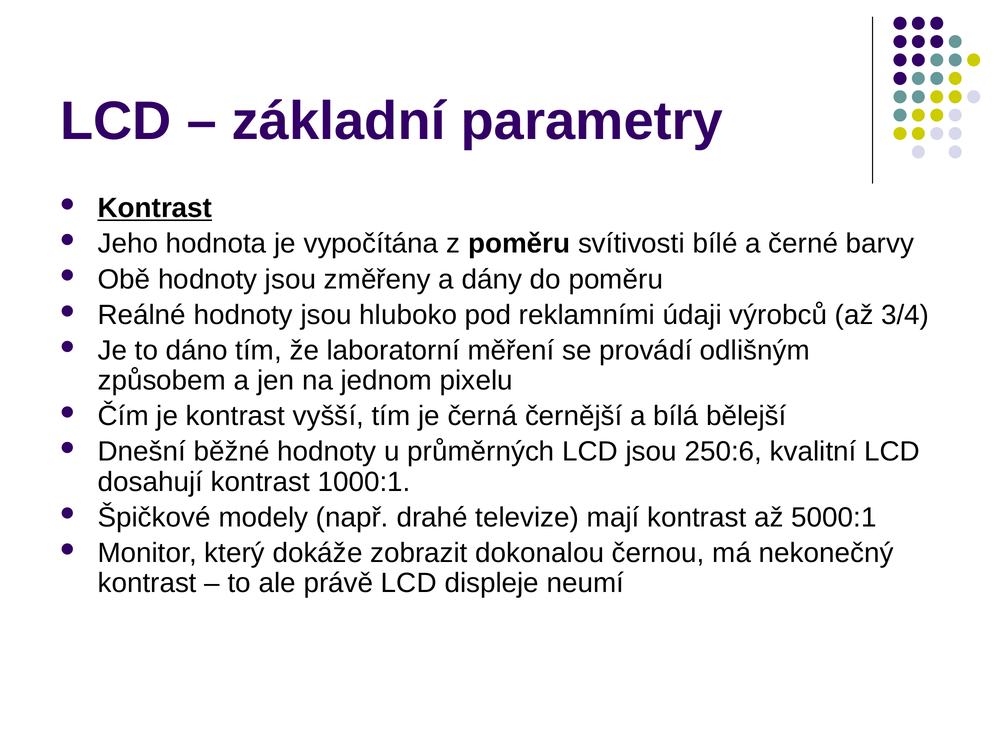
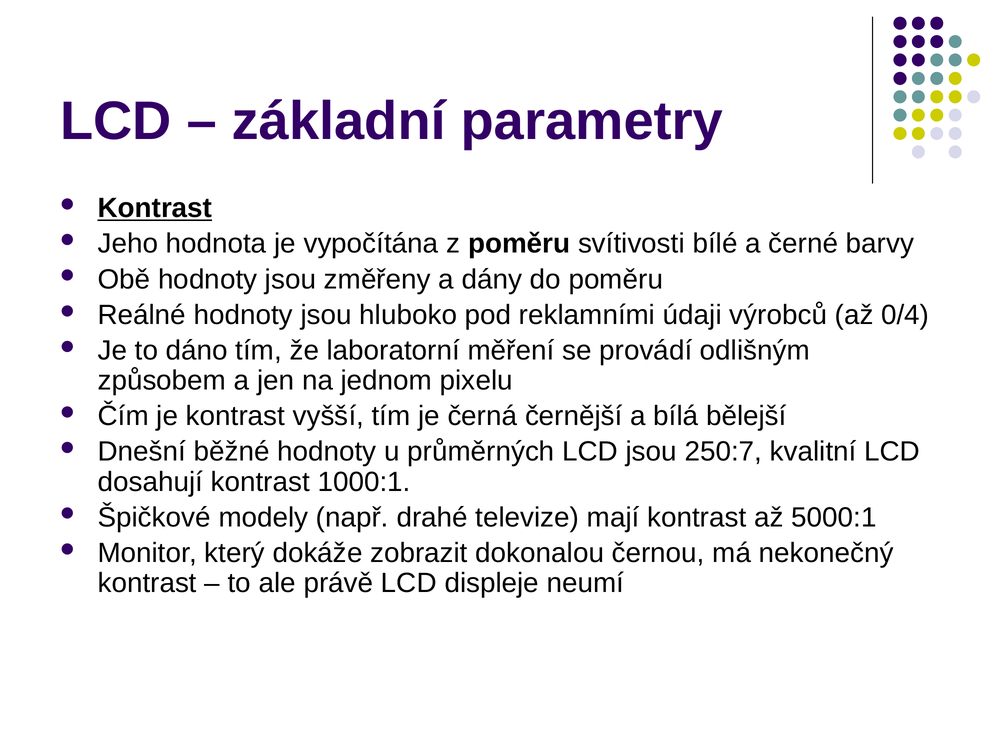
3/4: 3/4 -> 0/4 (905, 315)
250:6: 250:6 -> 250:7 (723, 452)
